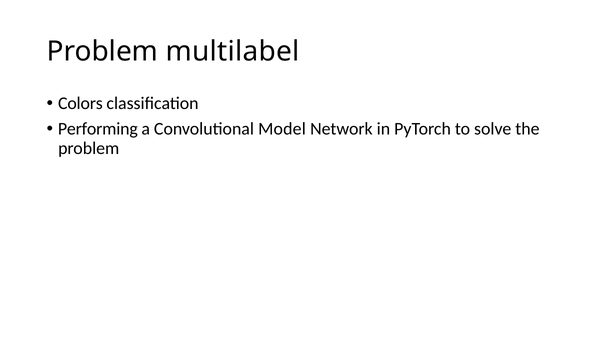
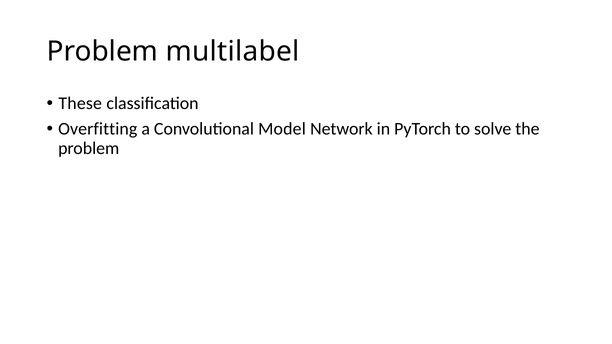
Colors: Colors -> These (80, 103)
Performing: Performing -> Overfitting (98, 129)
